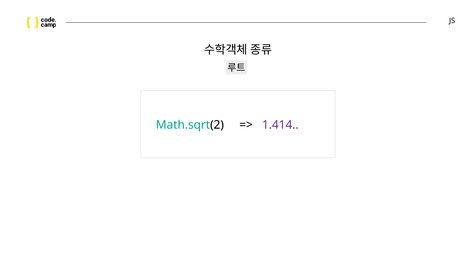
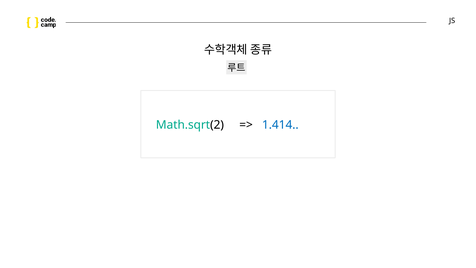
1.414 colour: purple -> blue (280, 125)
